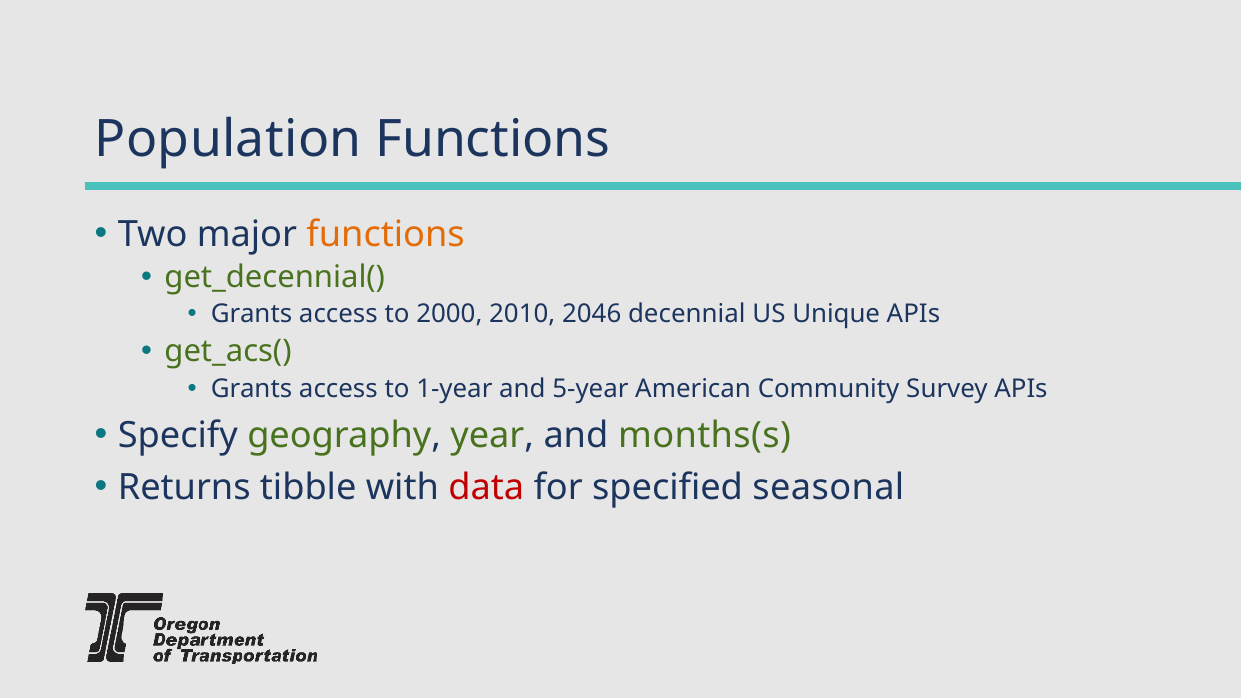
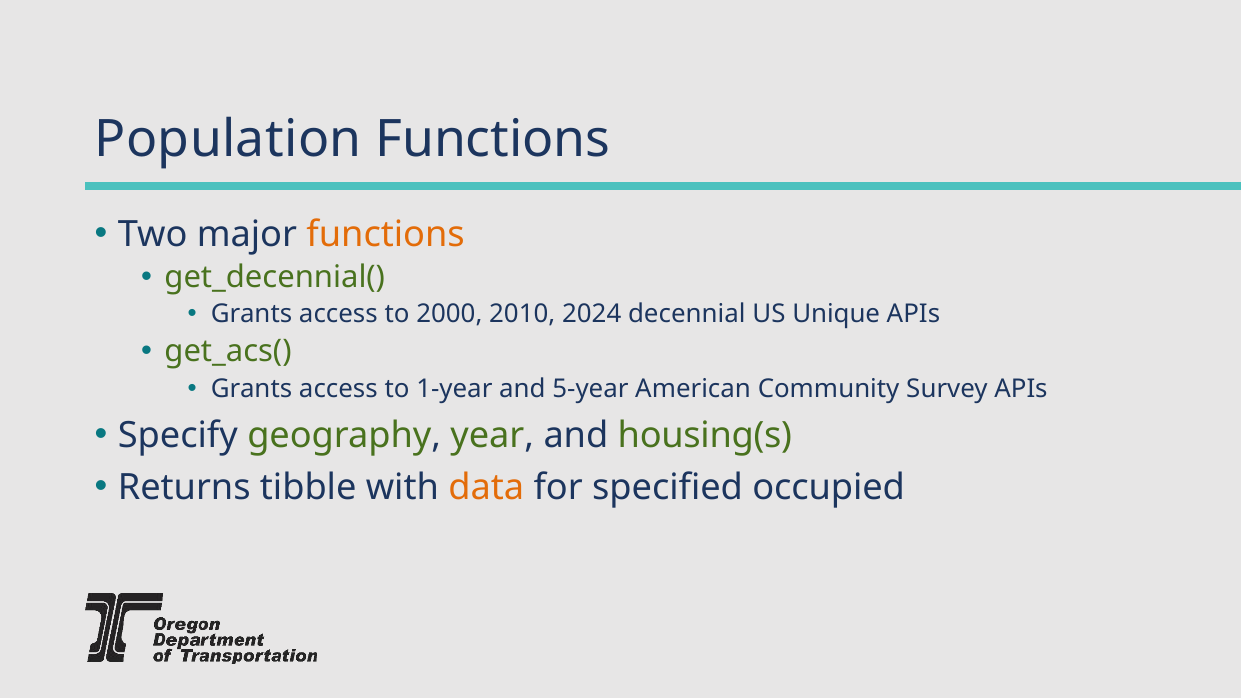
2046: 2046 -> 2024 (592, 314)
months(s: months(s -> housing(s (705, 435)
data colour: red -> orange (486, 487)
seasonal: seasonal -> occupied (829, 487)
